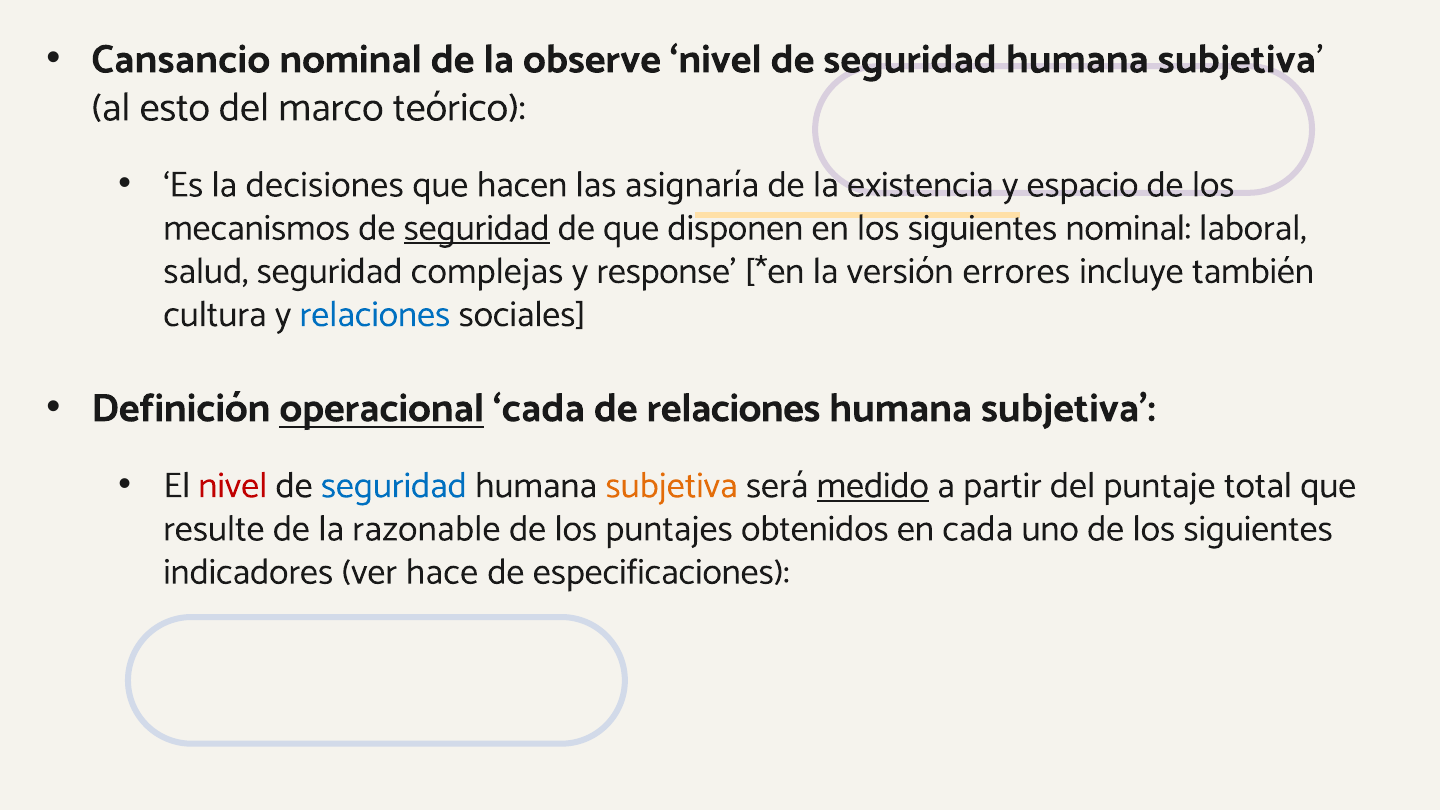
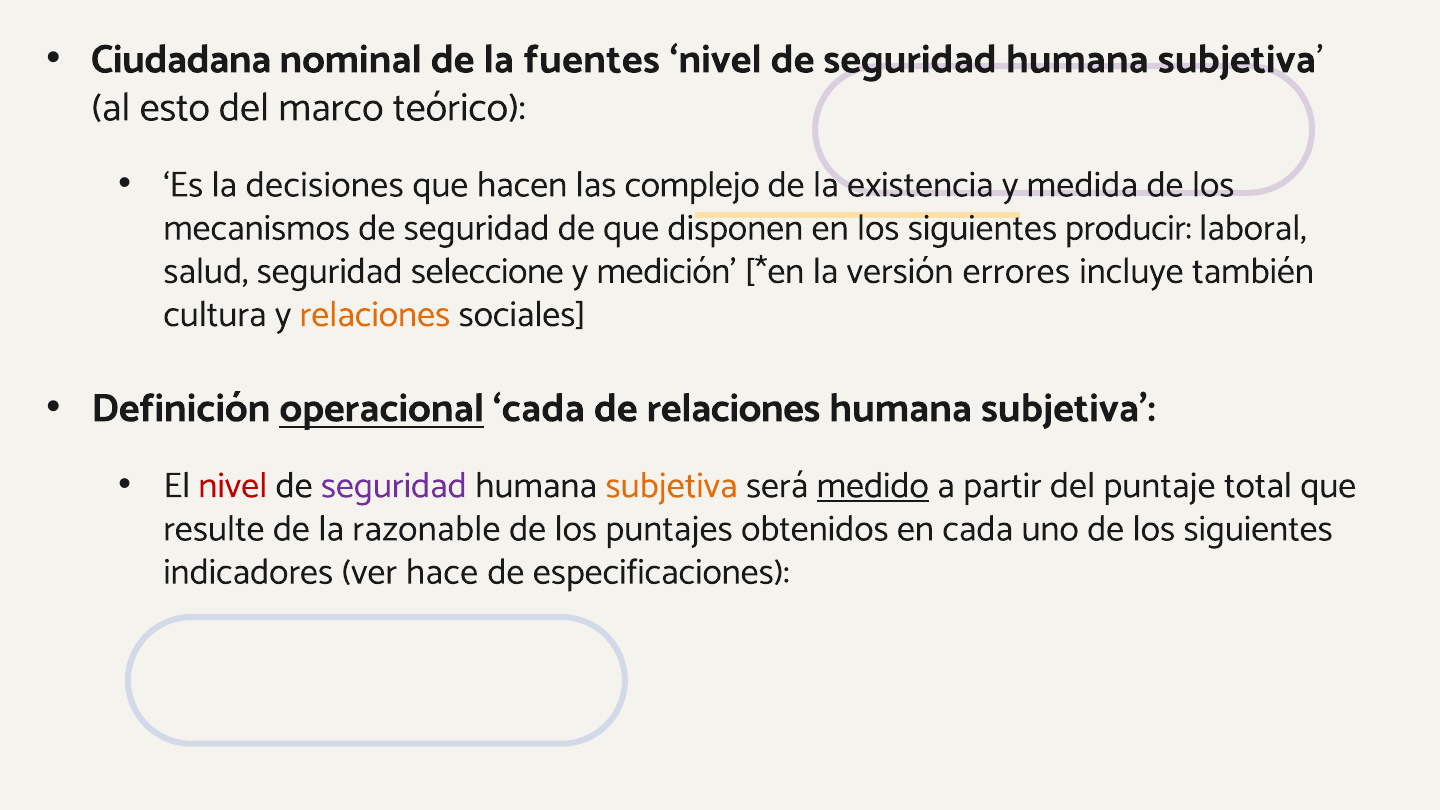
Cansancio: Cansancio -> Ciudadana (181, 59)
observe: observe -> fuentes (592, 59)
asignaría: asignaría -> complejo (692, 185)
espacio: espacio -> medida (1082, 185)
seguridad underline: present -> none (477, 228)
siguientes nominal: nominal -> producir (1128, 228)
complejas: complejas -> seleccione (487, 271)
response: response -> medición (666, 271)
relaciones colour: blue -> orange (375, 314)
seguridad colour: blue -> purple (394, 485)
